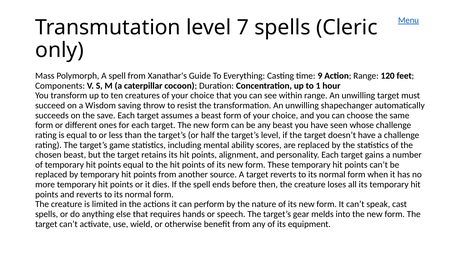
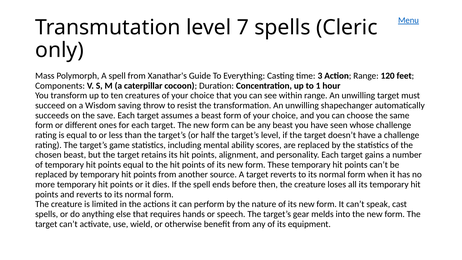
9: 9 -> 3 (320, 76)
